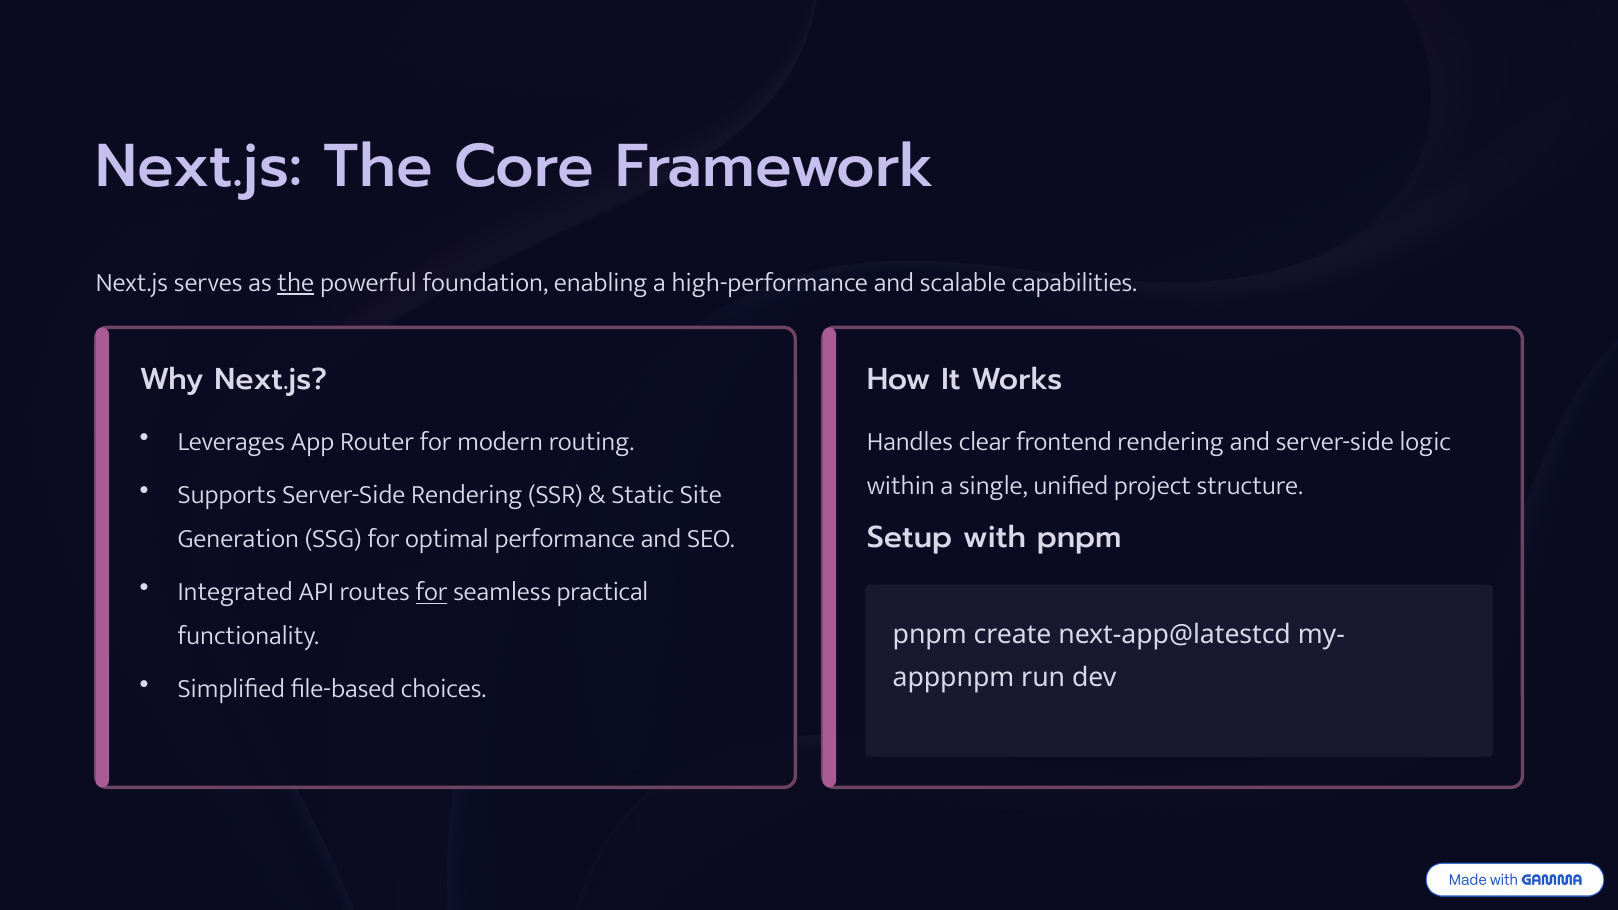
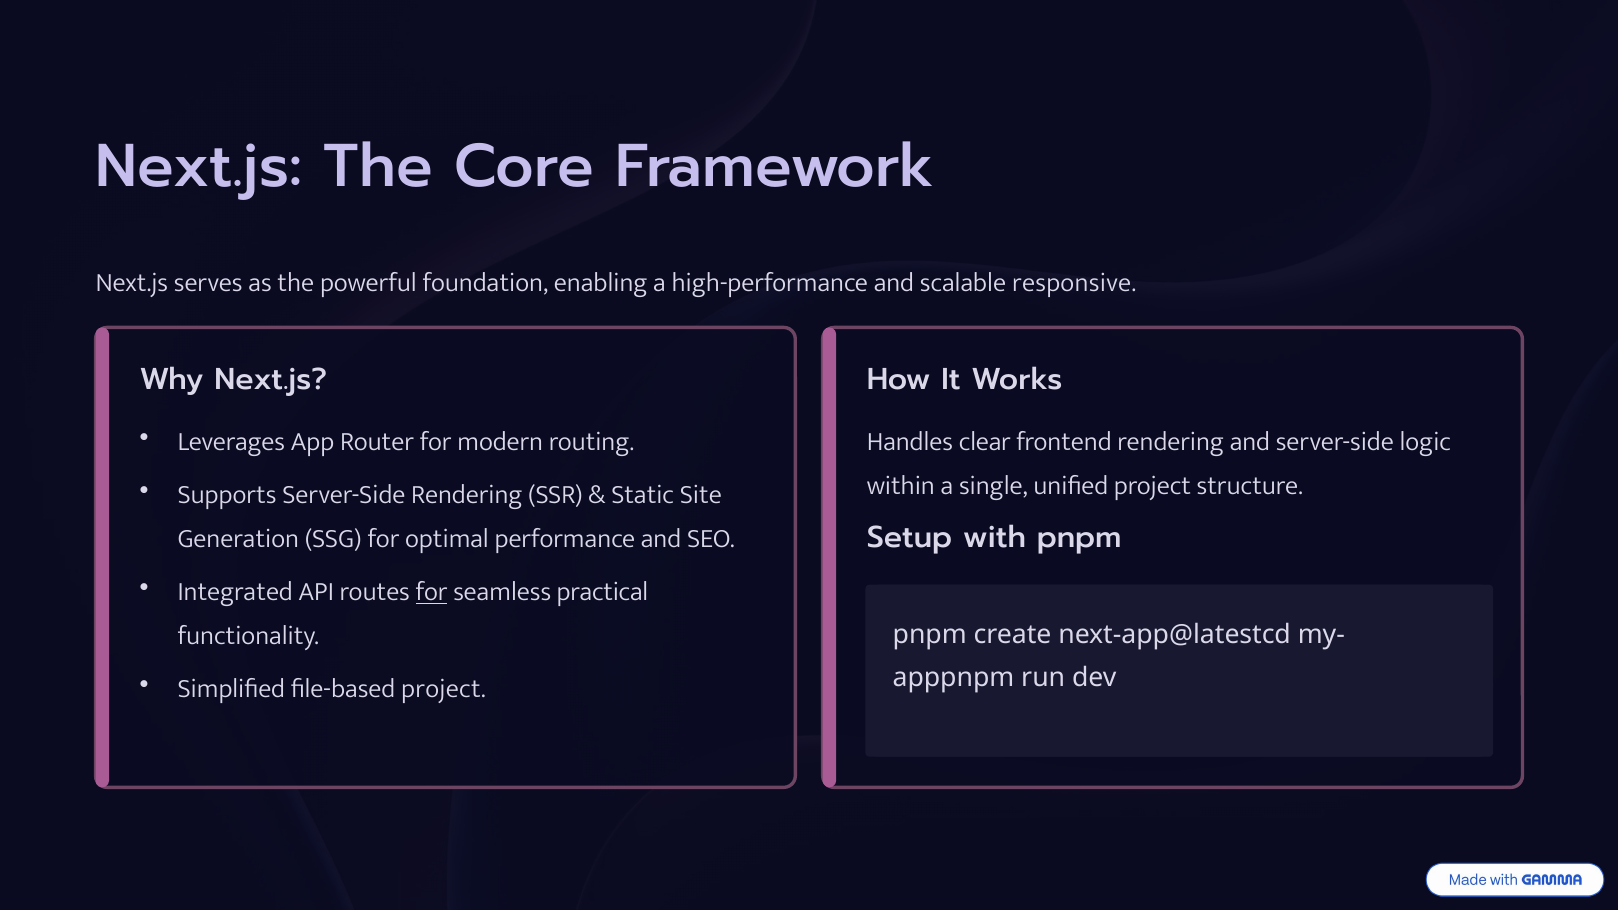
the underline: present -> none (296, 282)
capabilities: capabilities -> responsive (1074, 282)
file-based choices: choices -> project (443, 689)
